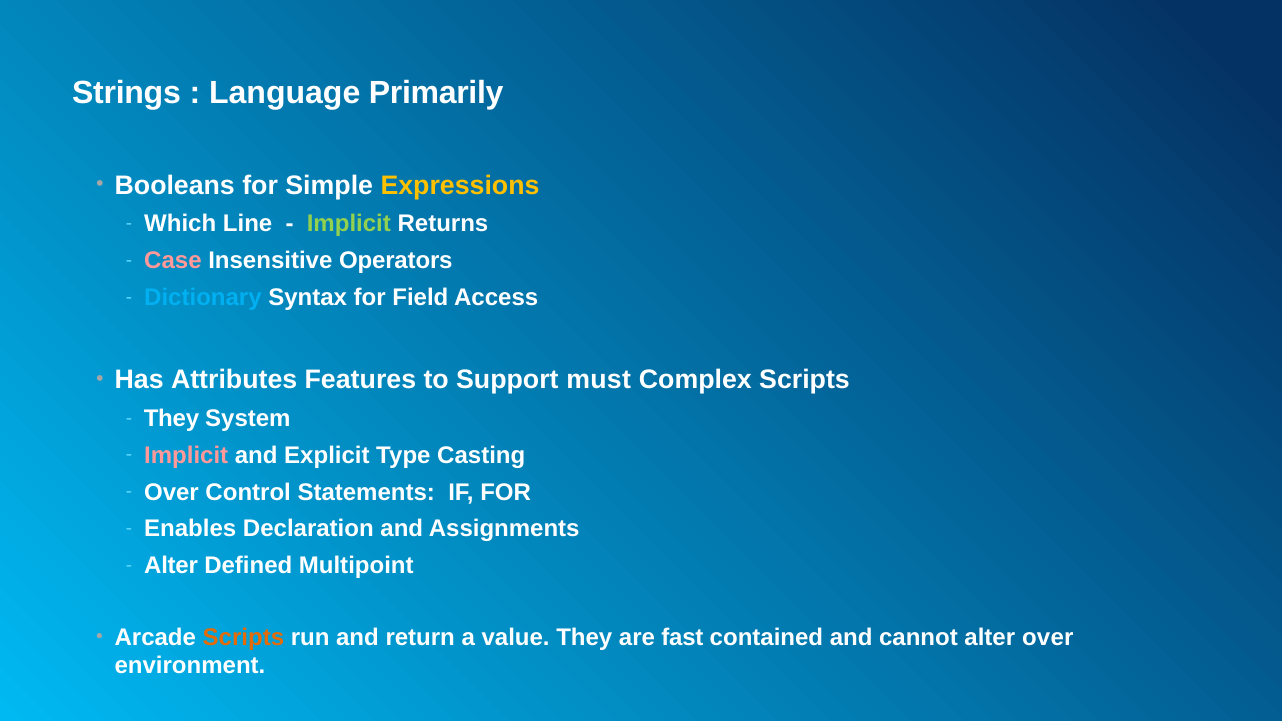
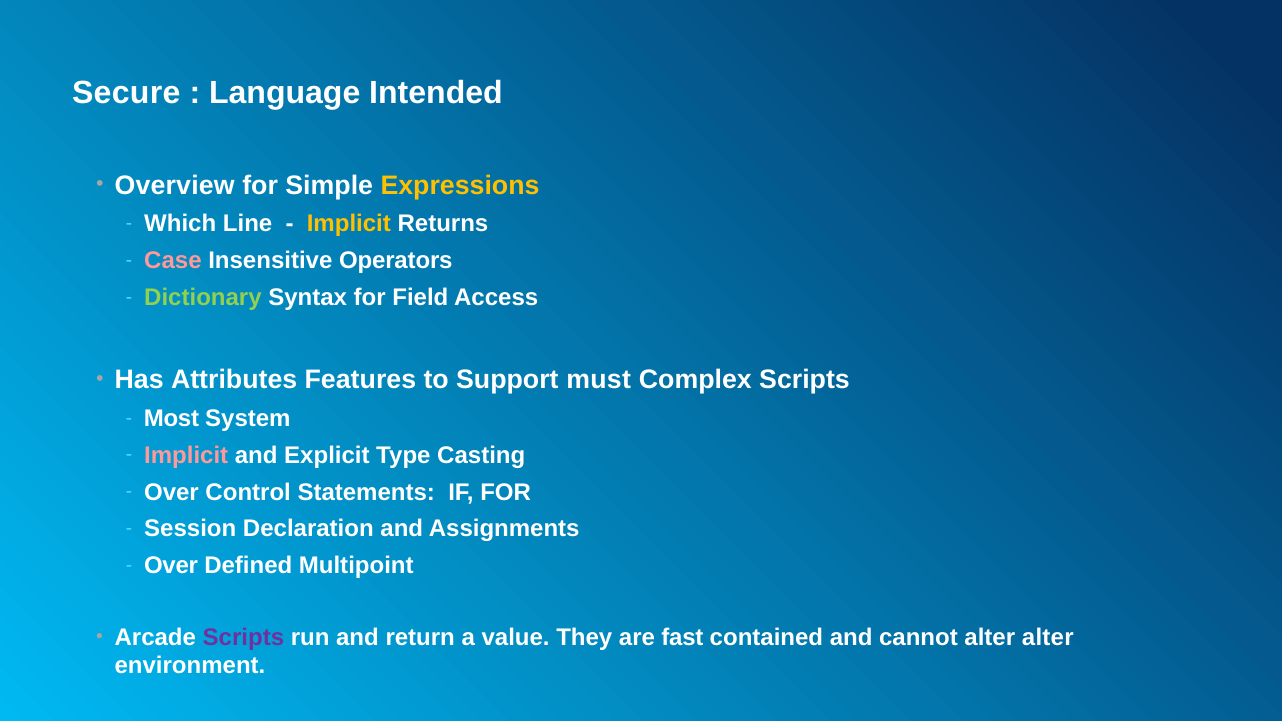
Strings: Strings -> Secure (126, 93)
Primarily: Primarily -> Intended (436, 93)
Booleans: Booleans -> Overview (175, 185)
Implicit colour: light green -> yellow (349, 224)
Dictionary colour: light blue -> light green (203, 297)
They: They -> Most (171, 418)
Enables: Enables -> Session (190, 529)
Alter: Alter -> Over (171, 566)
Scripts colour: orange -> purple (243, 637)
alter over: over -> alter (1048, 637)
